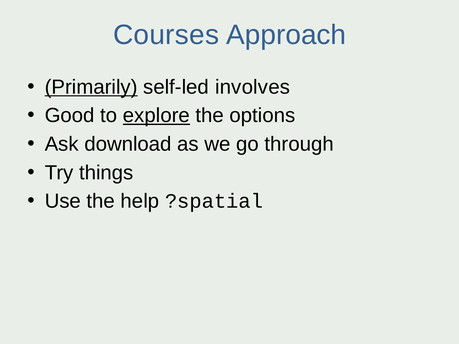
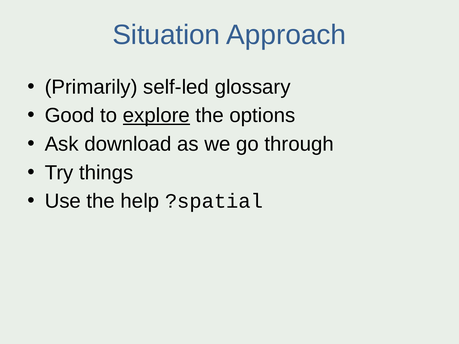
Courses: Courses -> Situation (166, 35)
Primarily underline: present -> none (91, 87)
involves: involves -> glossary (253, 87)
